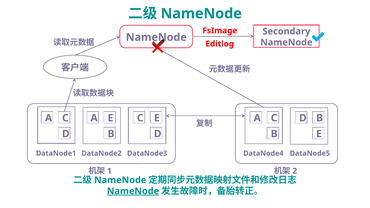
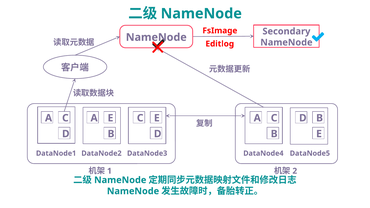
NameNode underline: present -> none (133, 191)
